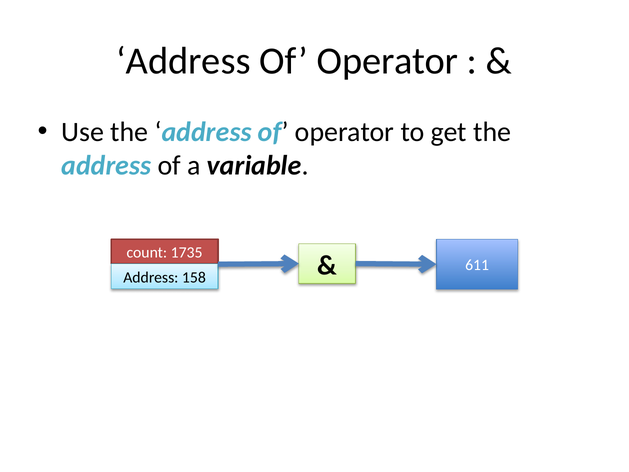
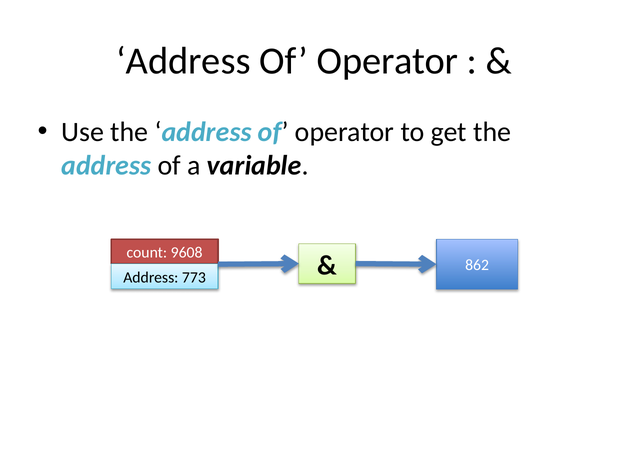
1735: 1735 -> 9608 (187, 252)
158: 158 -> 773 (194, 277)
611: 611 -> 862 (477, 265)
